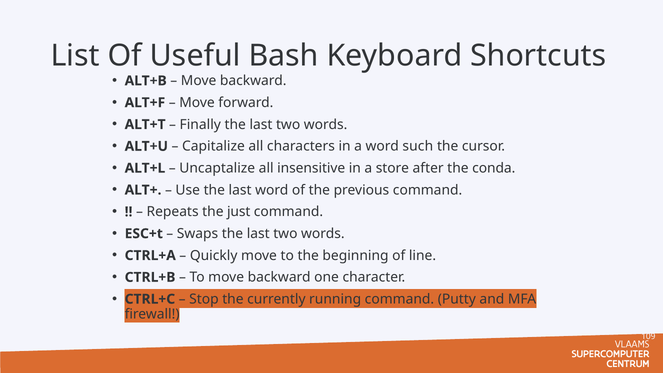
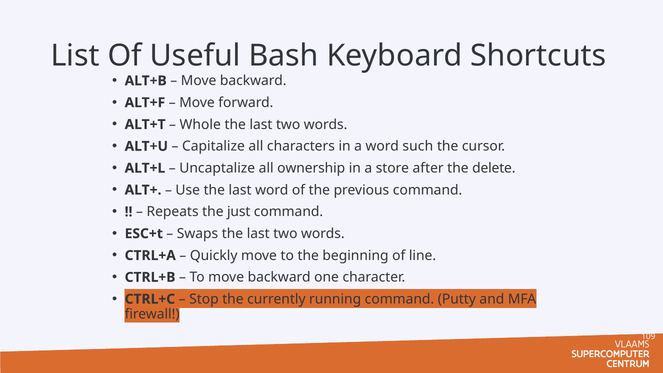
Finally: Finally -> Whole (200, 124)
insensitive: insensitive -> ownership (311, 168)
conda: conda -> delete (494, 168)
